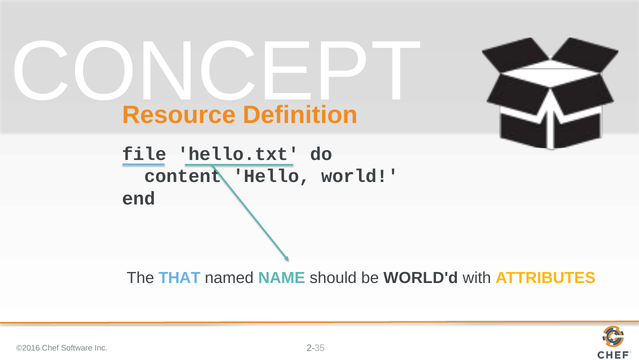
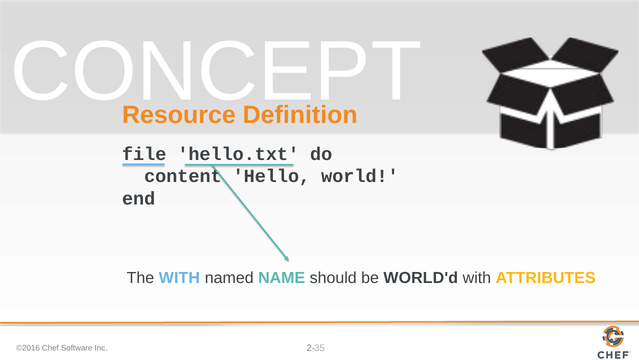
The THAT: THAT -> WITH (179, 277)
